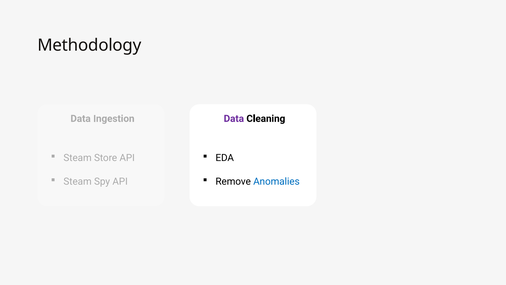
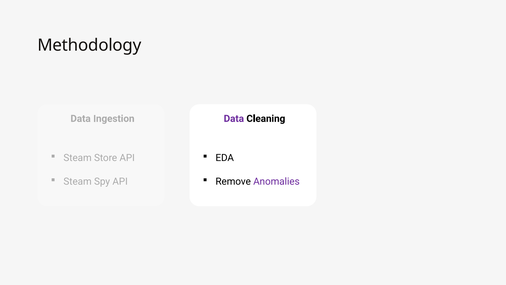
Anomalies colour: blue -> purple (276, 181)
